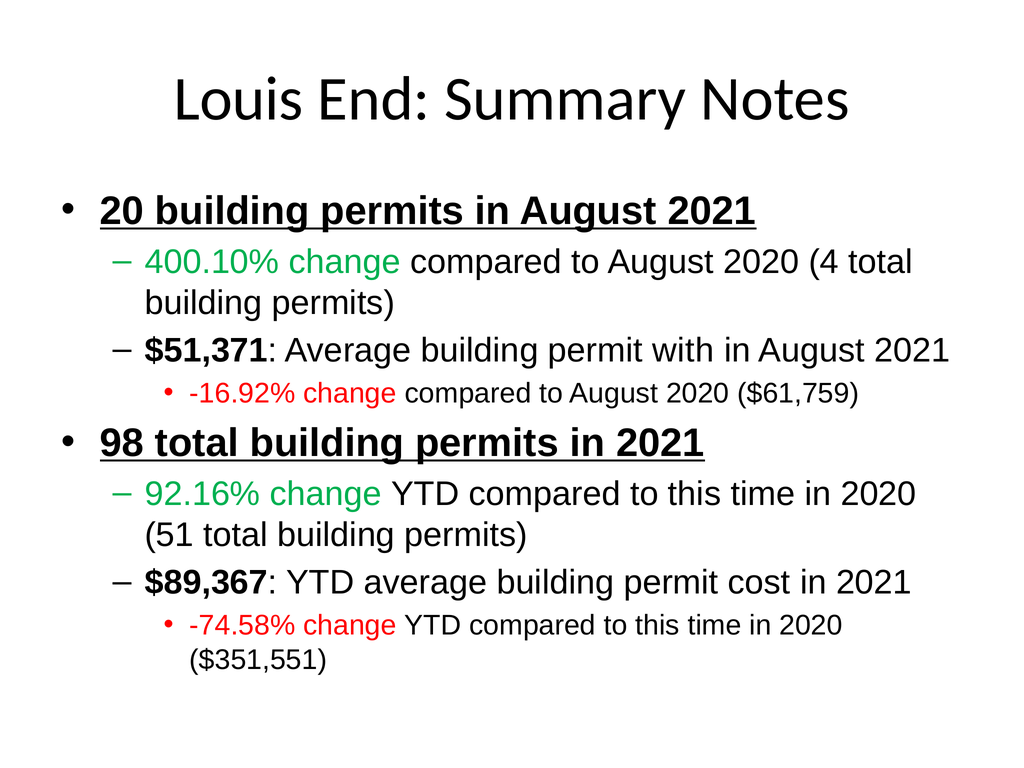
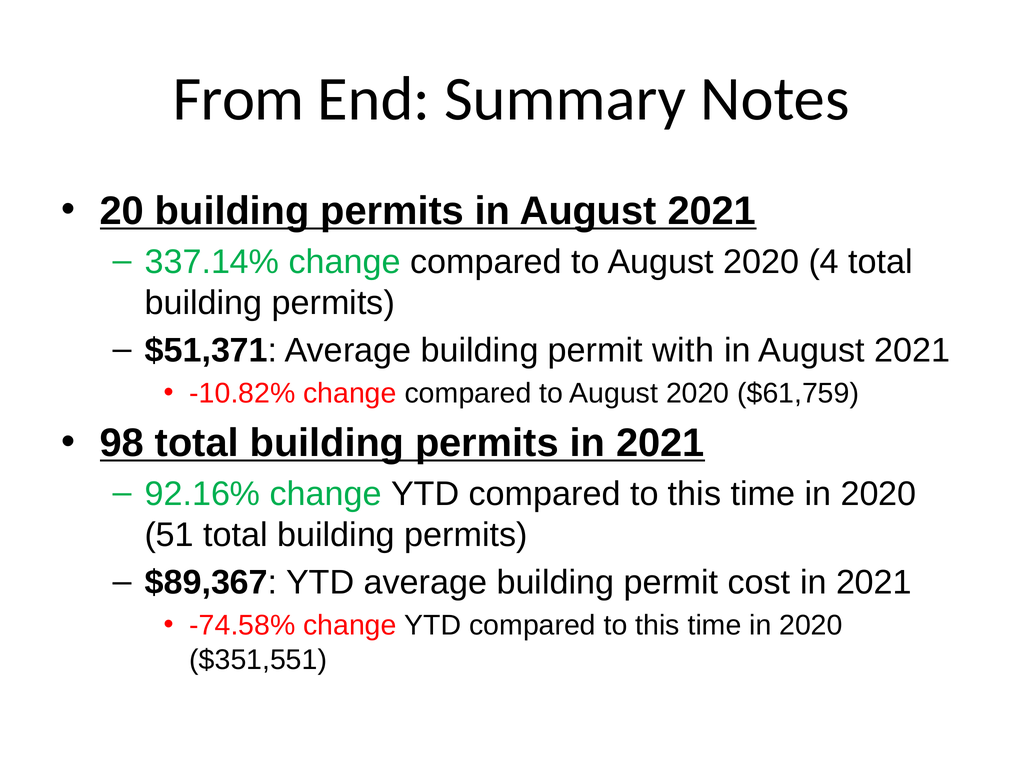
Louis: Louis -> From (239, 99)
400.10%: 400.10% -> 337.14% (212, 262)
-16.92%: -16.92% -> -10.82% (242, 393)
